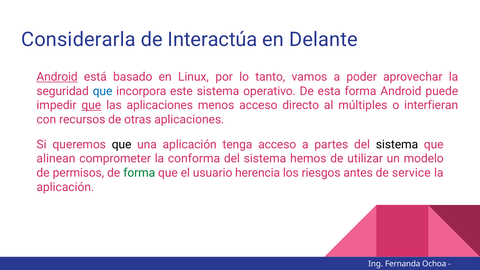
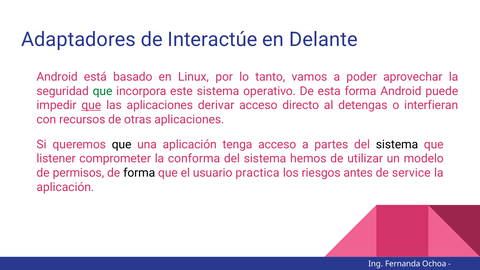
Considerarla: Considerarla -> Adaptadores (79, 40)
Interactúa: Interactúa -> Interactúe (212, 40)
Android underline: present -> none (57, 77)
que colour: blue -> green (103, 91)
menos: menos -> derivar (216, 105)
múltiples: múltiples -> detengas (363, 105)
alinean: alinean -> listener (56, 159)
forma colour: green -> black (139, 173)
herencia: herencia -> practica (257, 173)
